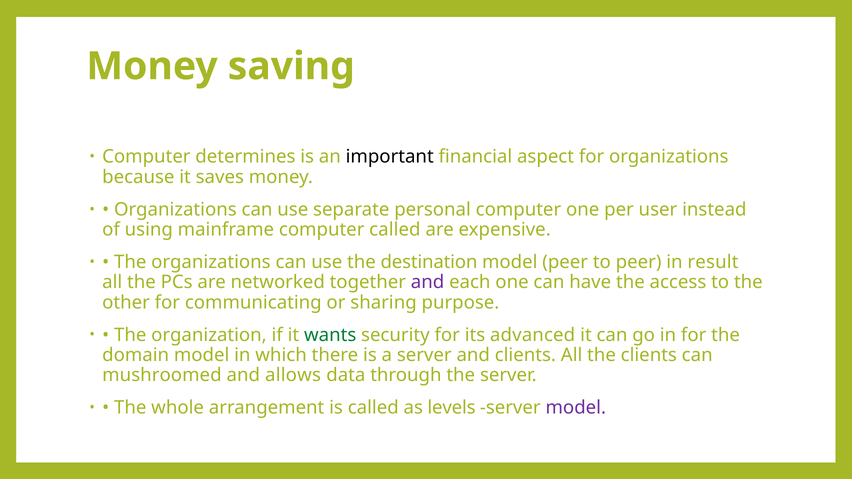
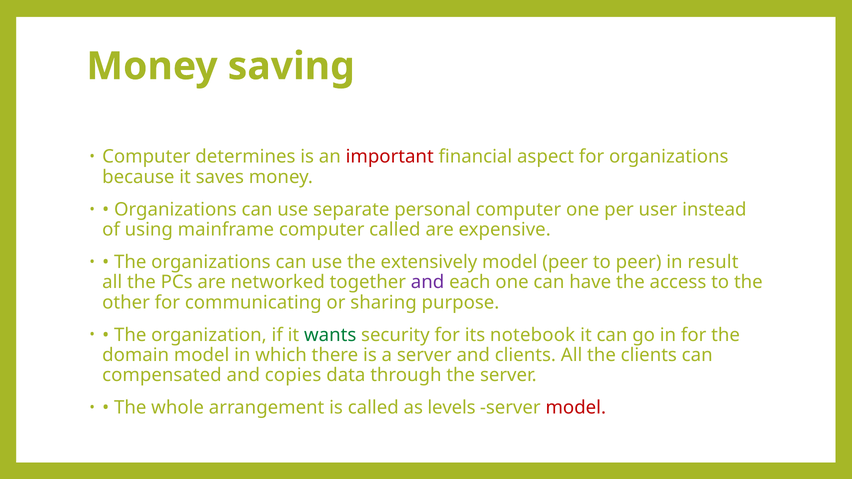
important colour: black -> red (390, 157)
destination: destination -> extensively (429, 262)
advanced: advanced -> notebook (533, 335)
mushroomed: mushroomed -> compensated (162, 375)
allows: allows -> copies (293, 375)
model colour: purple -> red (576, 408)
